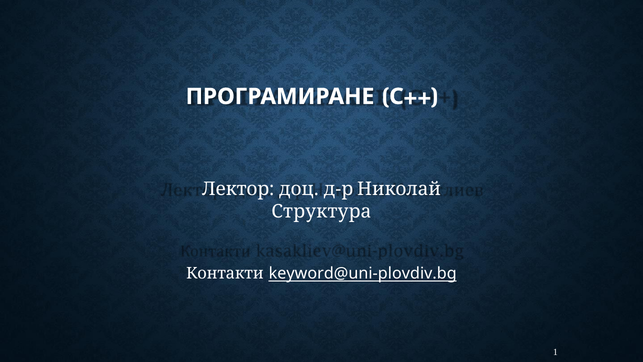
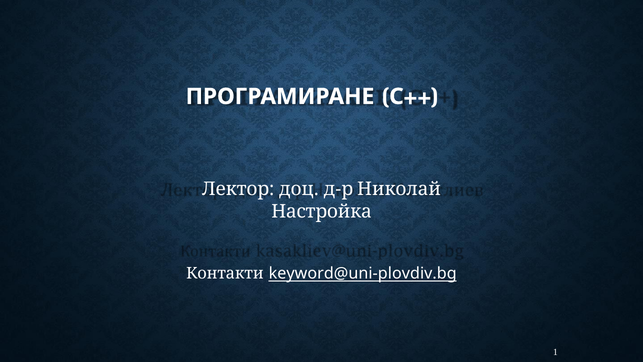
Структура: Структура -> Настройка (322, 211)
